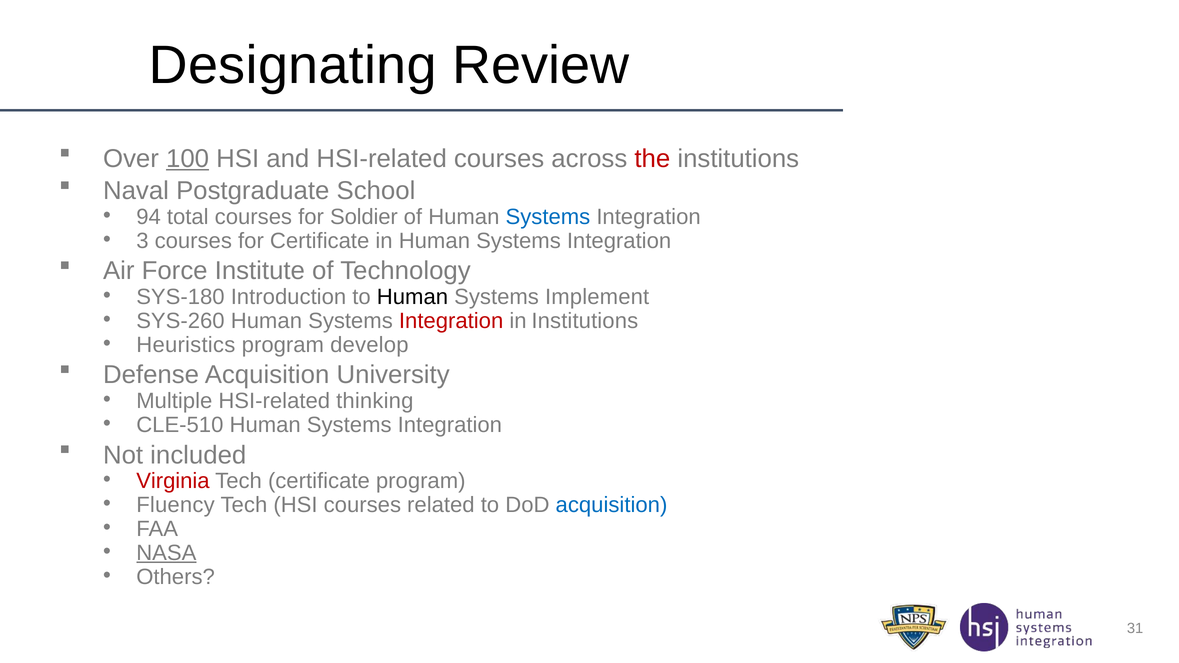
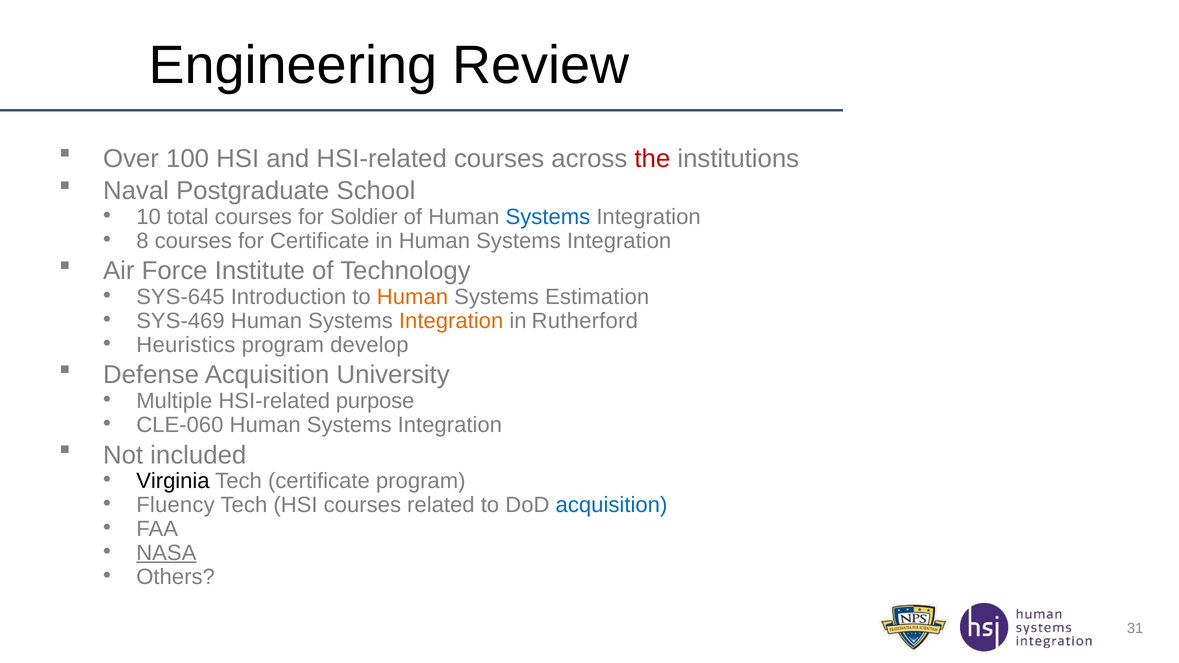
Designating: Designating -> Engineering (293, 66)
100 underline: present -> none (188, 159)
94: 94 -> 10 (149, 217)
3: 3 -> 8 (142, 241)
SYS-180: SYS-180 -> SYS-645 (180, 297)
Human colour: black -> orange (412, 297)
Implement: Implement -> Estimation (597, 297)
SYS-260: SYS-260 -> SYS-469 (180, 321)
Integration colour: red -> orange (451, 321)
in Institutions: Institutions -> Rutherford (585, 321)
thinking: thinking -> purpose (375, 401)
CLE-510: CLE-510 -> CLE-060 (180, 425)
Virginia colour: red -> black (173, 481)
